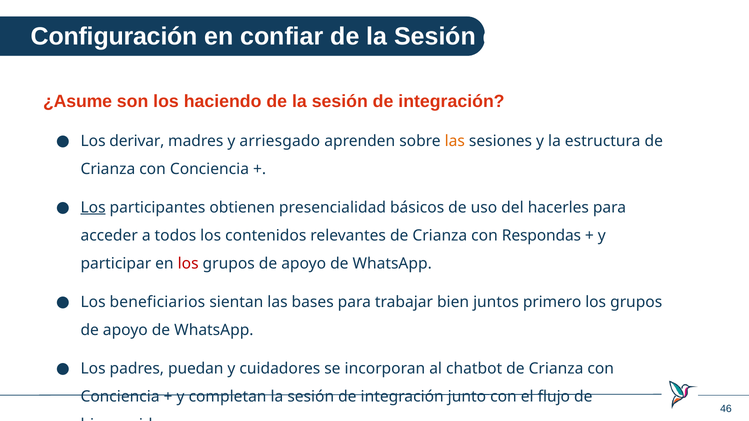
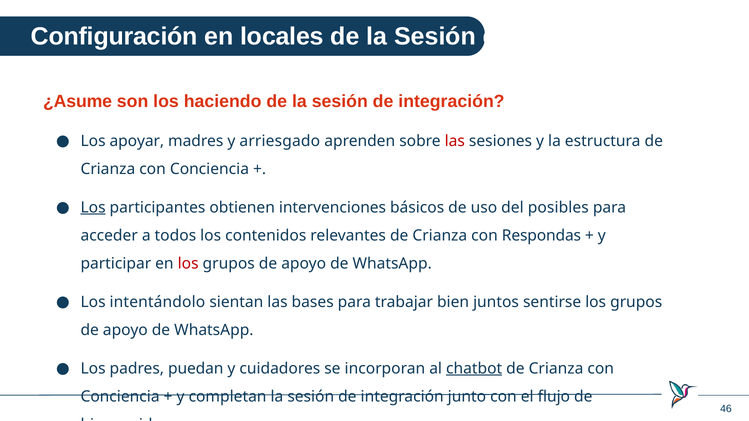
confiar: confiar -> locales (282, 37)
derivar: derivar -> apoyar (137, 141)
las colour: orange -> red (455, 141)
presencialidad: presencialidad -> intervenciones (333, 208)
hacerles: hacerles -> posibles (558, 208)
beneficiarios: beneficiarios -> intentándolo (157, 302)
primero: primero -> sentirse (552, 302)
chatbot underline: none -> present (474, 369)
